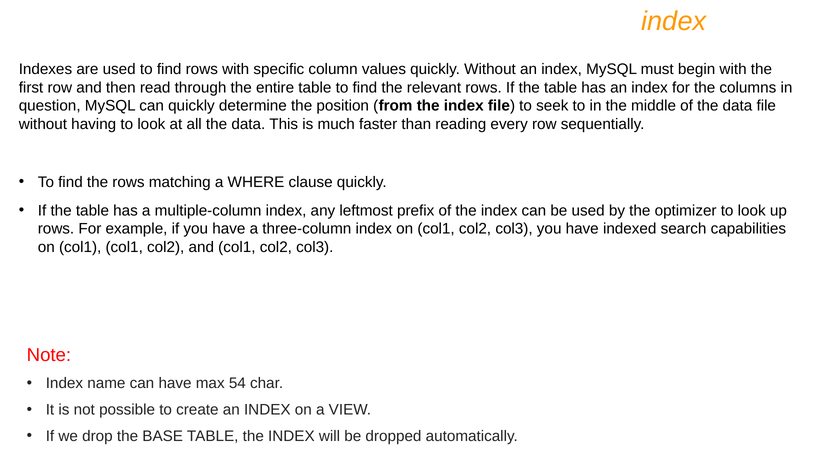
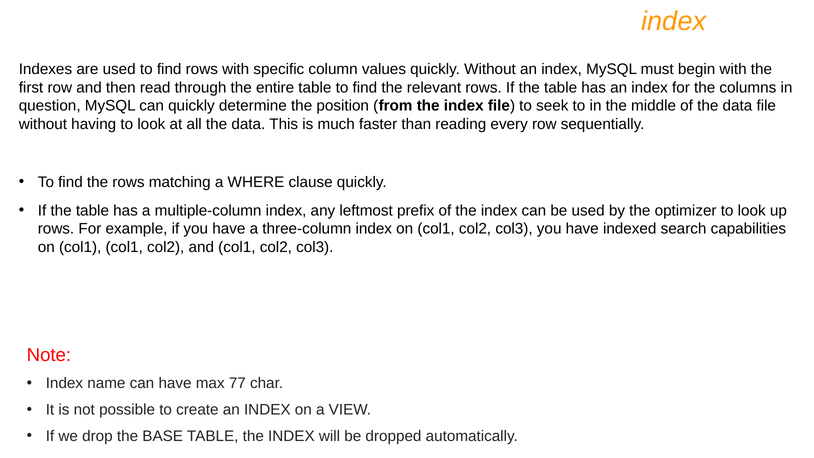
54: 54 -> 77 (237, 383)
